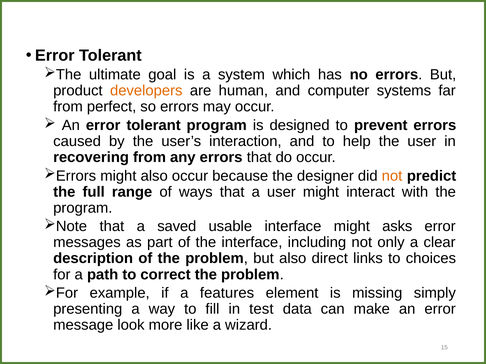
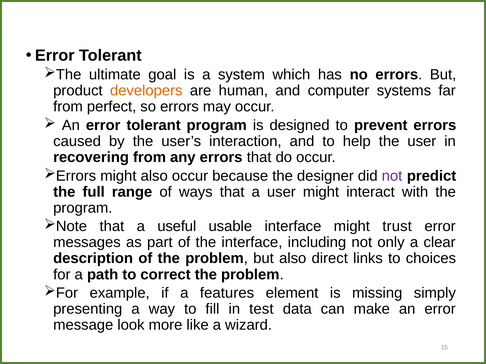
not colour: orange -> purple (392, 176)
saved: saved -> useful (177, 227)
asks: asks -> trust (397, 227)
